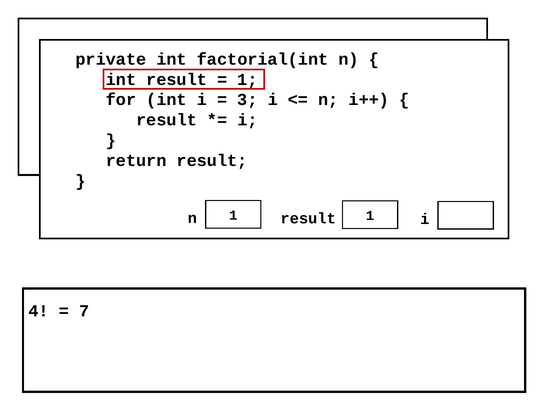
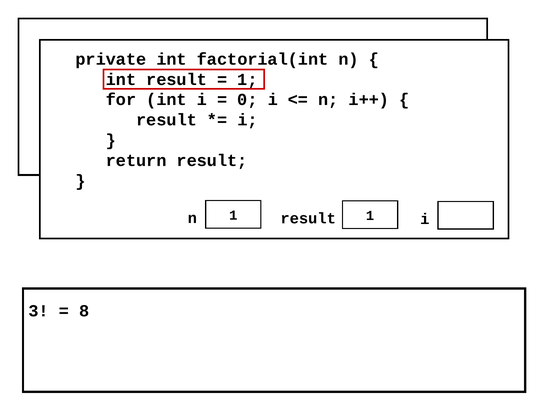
3: 3 -> 0 (247, 100)
4: 4 -> 3 (39, 311)
7: 7 -> 8 (84, 311)
